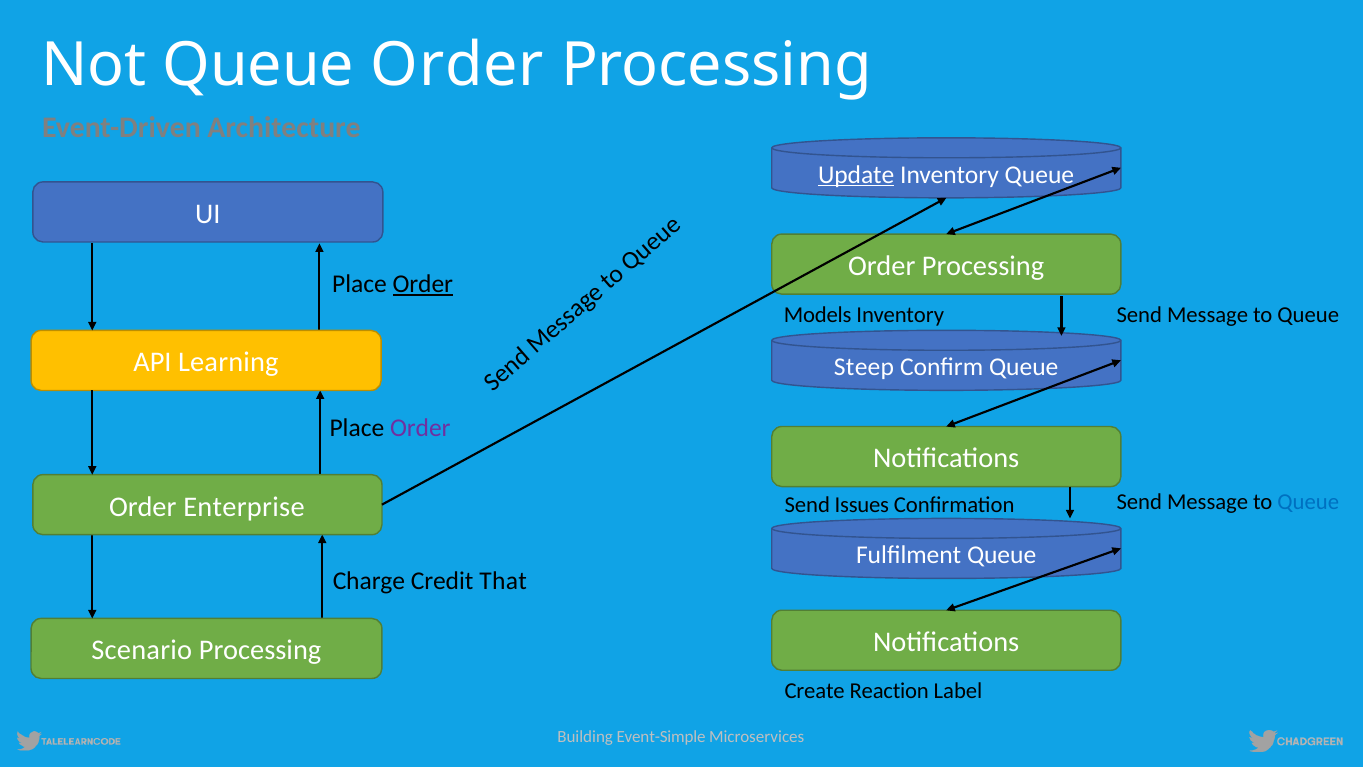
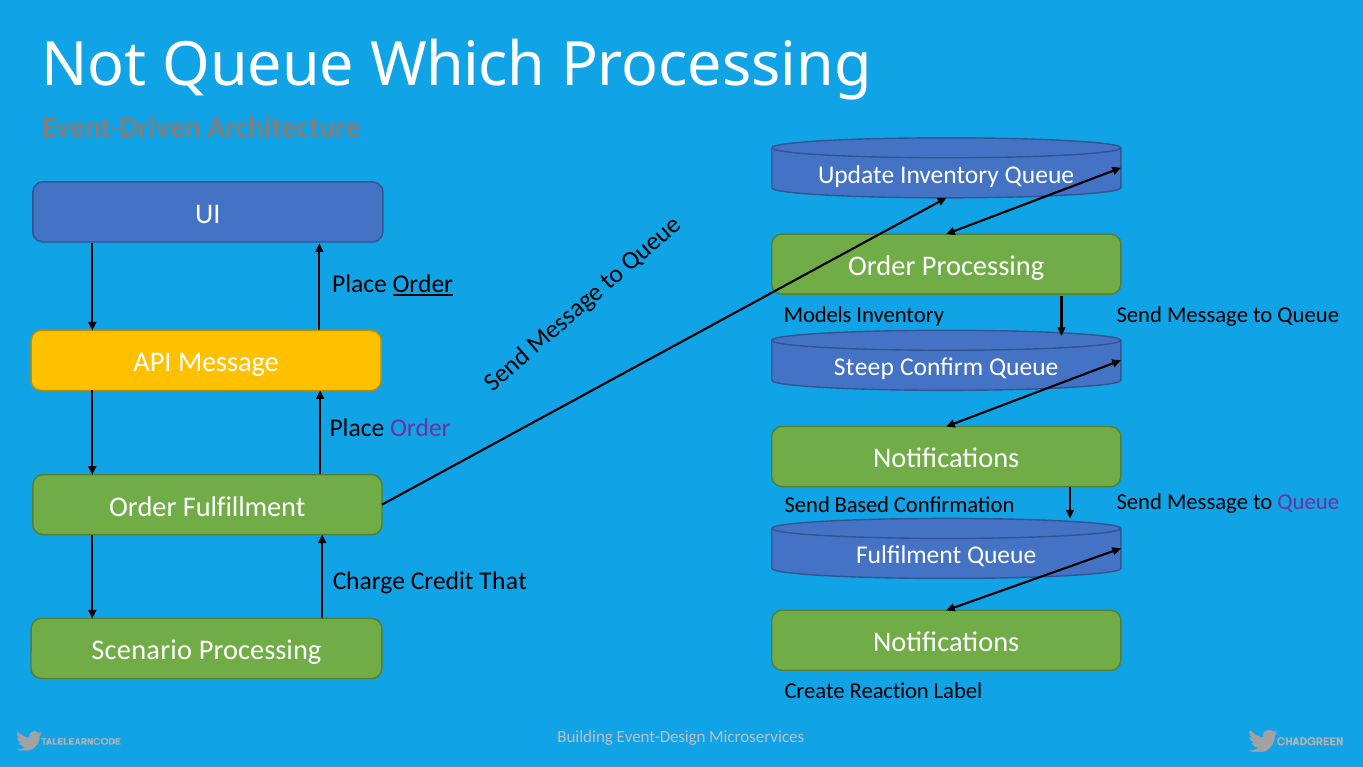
Queue Order: Order -> Which (458, 65)
Update underline: present -> none (856, 175)
API Learning: Learning -> Message (228, 362)
Queue colour: blue -> purple (1308, 501)
Enterprise: Enterprise -> Fulfillment (244, 506)
Issues: Issues -> Based (862, 505)
Event-Simple: Event-Simple -> Event-Design (661, 736)
